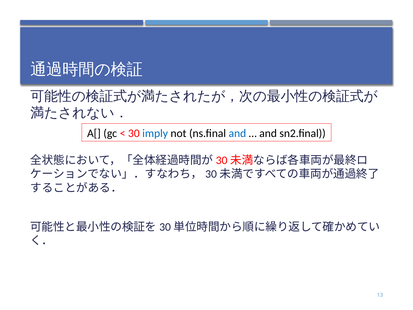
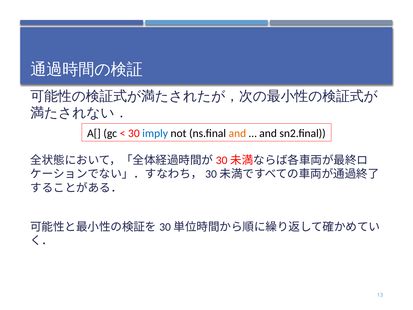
and colour: blue -> orange (237, 133)
